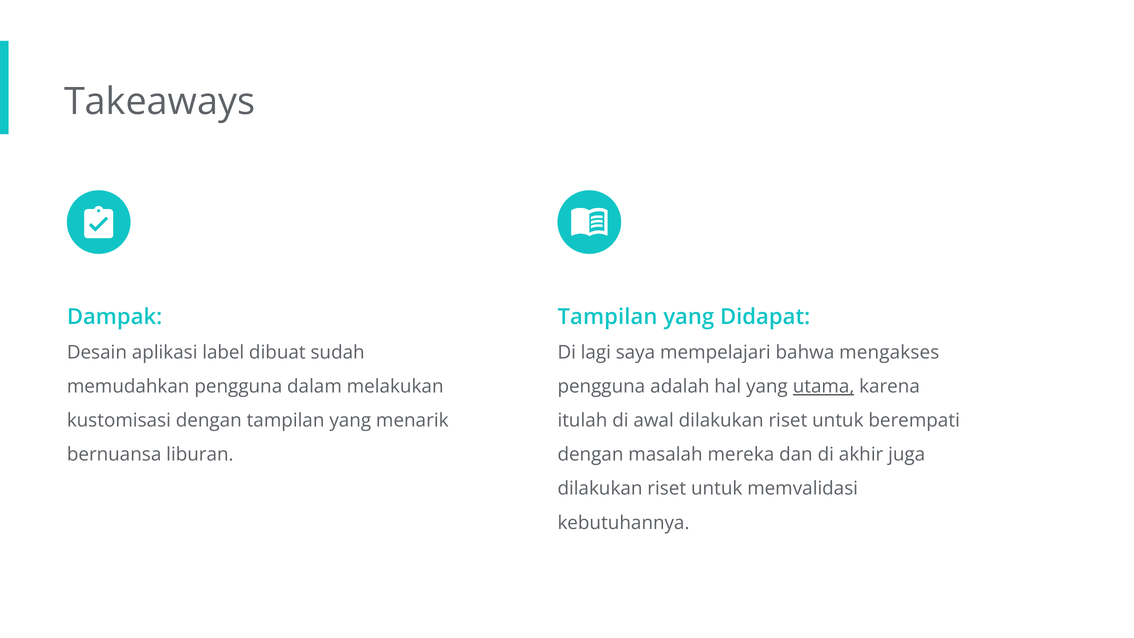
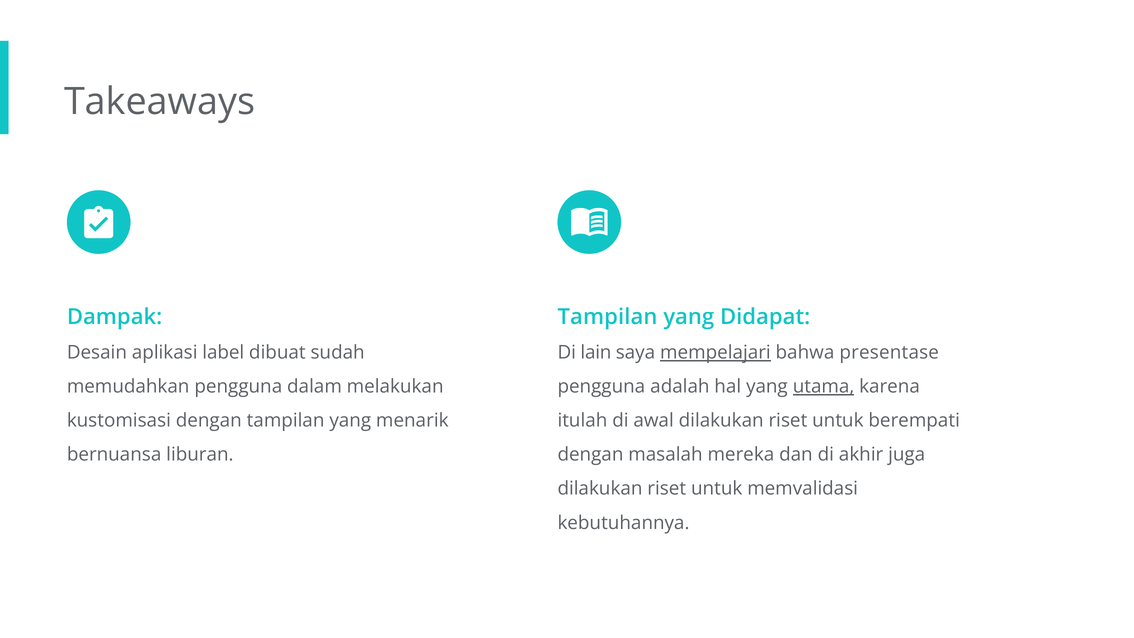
lagi: lagi -> lain (596, 353)
mempelajari underline: none -> present (715, 353)
mengakses: mengakses -> presentase (889, 353)
